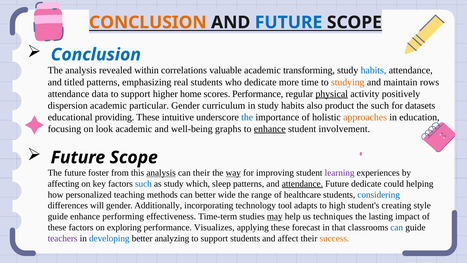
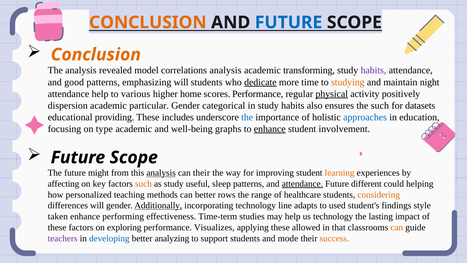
Conclusion colour: blue -> orange (96, 55)
within: within -> model (147, 70)
correlations valuable: valuable -> analysis (225, 70)
habits colour: blue -> purple (373, 70)
titled: titled -> good (74, 82)
emphasizing real: real -> will (181, 82)
dedicate underline: none -> present (260, 82)
rows: rows -> night (430, 82)
attendance data: data -> help (100, 94)
support: support -> various (136, 94)
curriculum: curriculum -> categorical (224, 105)
product: product -> ensures (339, 105)
intuitive: intuitive -> includes (178, 117)
approaches colour: orange -> blue (365, 117)
look: look -> type (104, 129)
foster: foster -> might (99, 173)
way underline: present -> none (233, 173)
learning colour: purple -> orange (340, 173)
such colour: blue -> orange (143, 184)
which: which -> useful (198, 184)
Future dedicate: dedicate -> different (366, 184)
wide: wide -> rows (227, 195)
considering colour: blue -> orange (379, 195)
Additionally underline: none -> present (158, 205)
tool: tool -> line (285, 205)
high: high -> used (337, 205)
creating: creating -> findings (396, 205)
guide: guide -> taken (58, 216)
may underline: present -> none (275, 216)
us techniques: techniques -> technology (333, 216)
forecast: forecast -> allowed (306, 227)
can colour: blue -> orange (397, 227)
affect: affect -> mode (288, 238)
